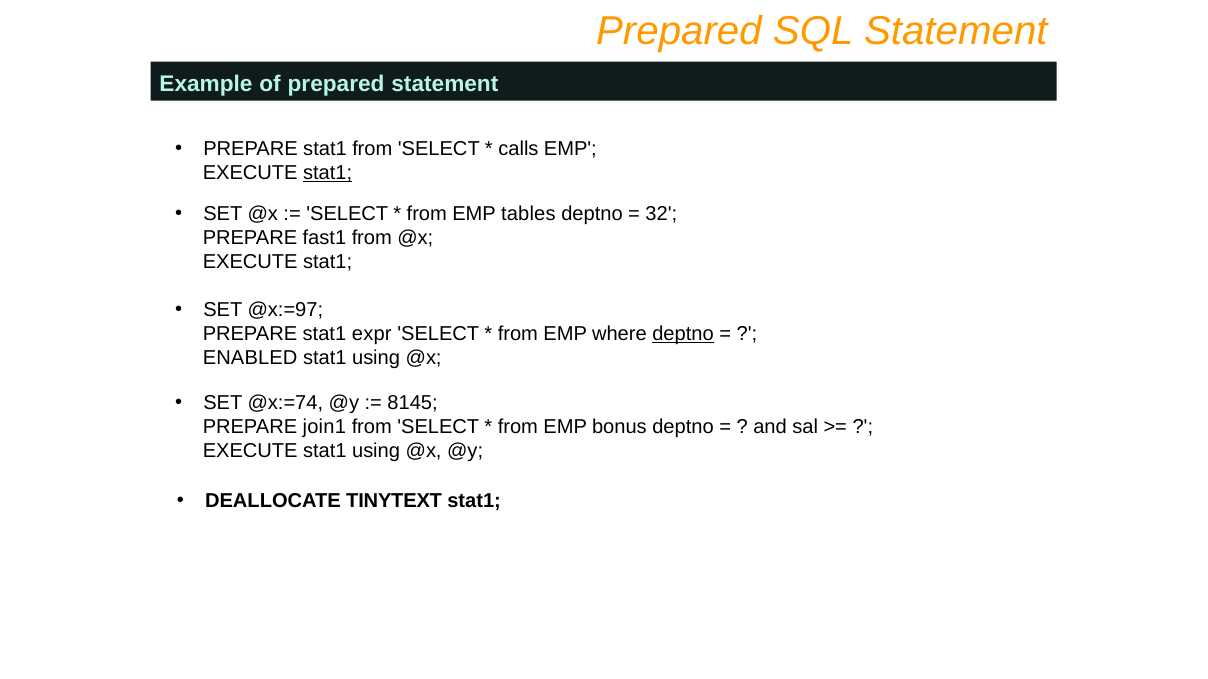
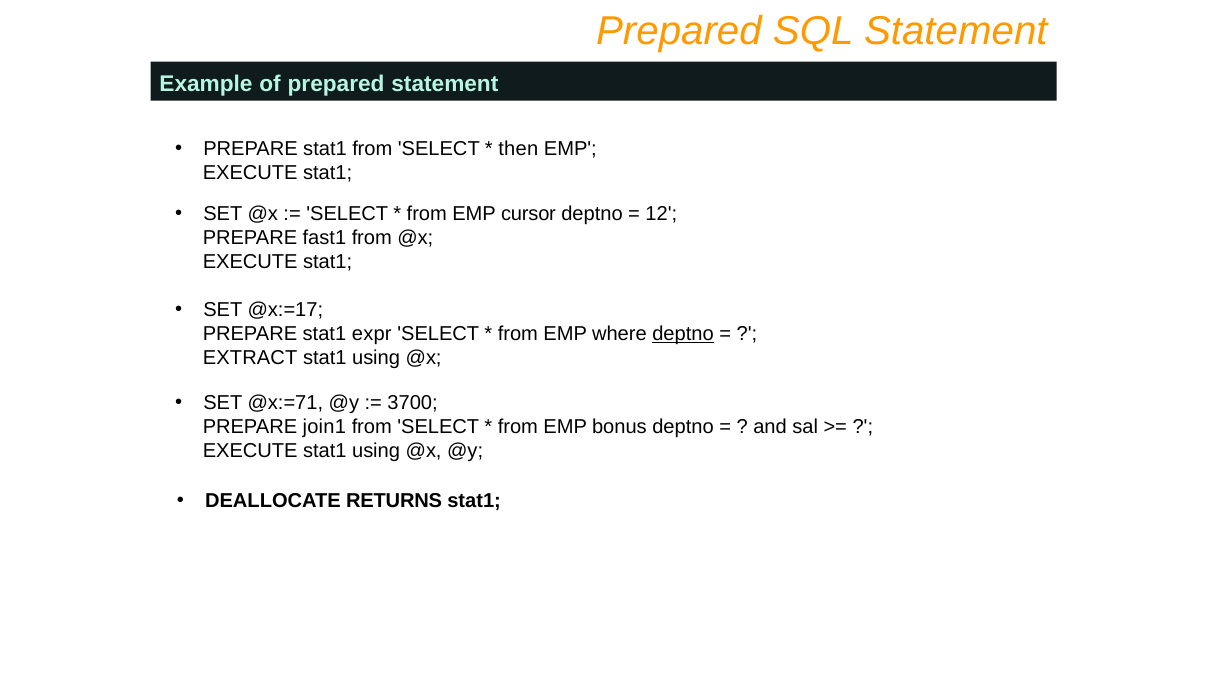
calls: calls -> then (518, 149)
stat1 underline: present -> none (328, 173)
tables: tables -> cursor (528, 214)
32: 32 -> 12 (661, 214)
@x:=97: @x:=97 -> @x:=17 (285, 310)
ENABLED: ENABLED -> EXTRACT (250, 358)
@x:=74: @x:=74 -> @x:=71 (285, 403)
8145: 8145 -> 3700 (413, 403)
TINYTEXT: TINYTEXT -> RETURNS (394, 501)
